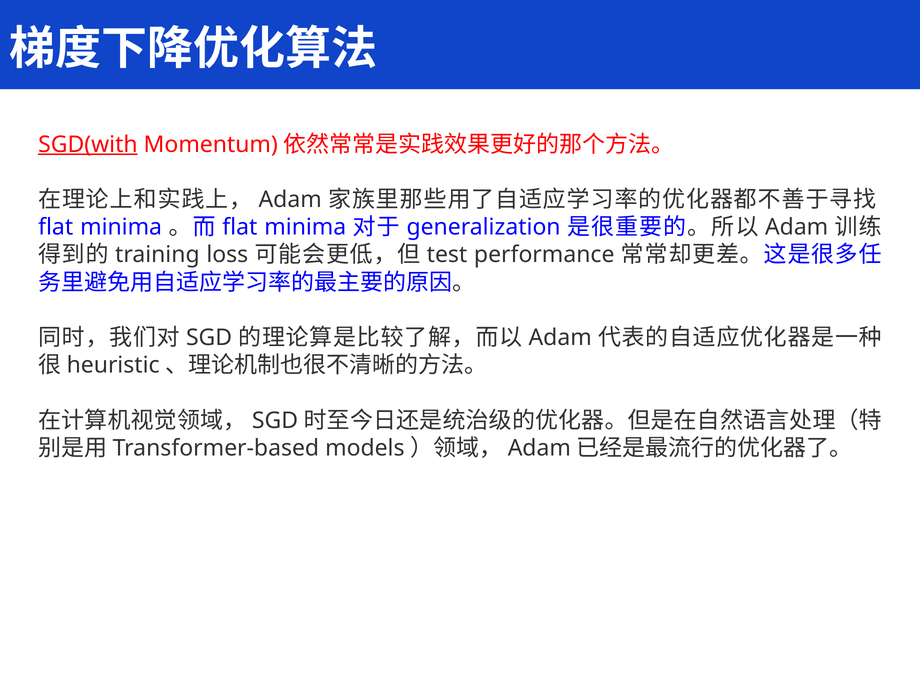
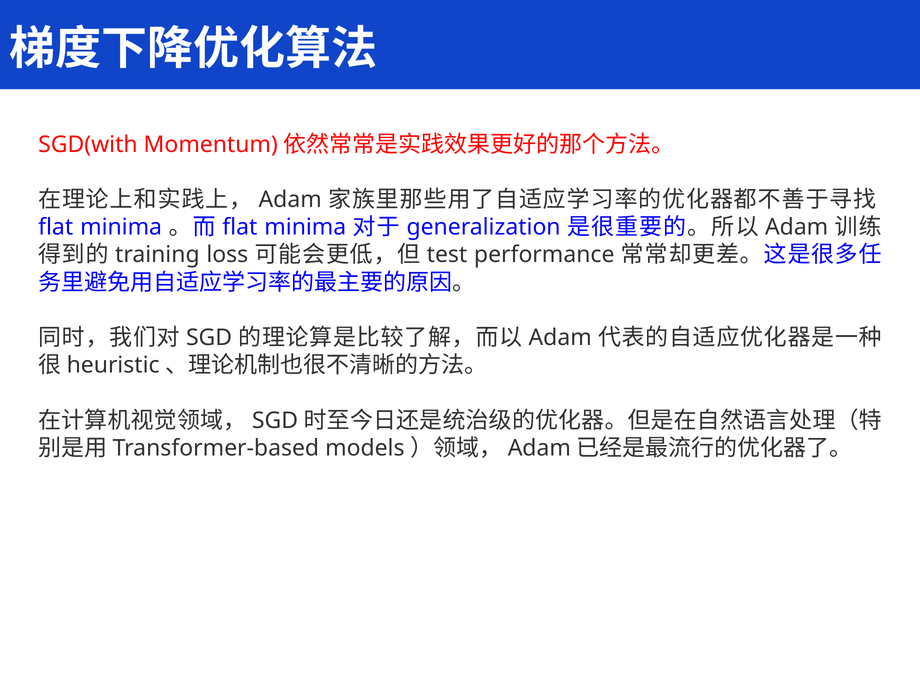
SGD(with underline: present -> none (88, 144)
